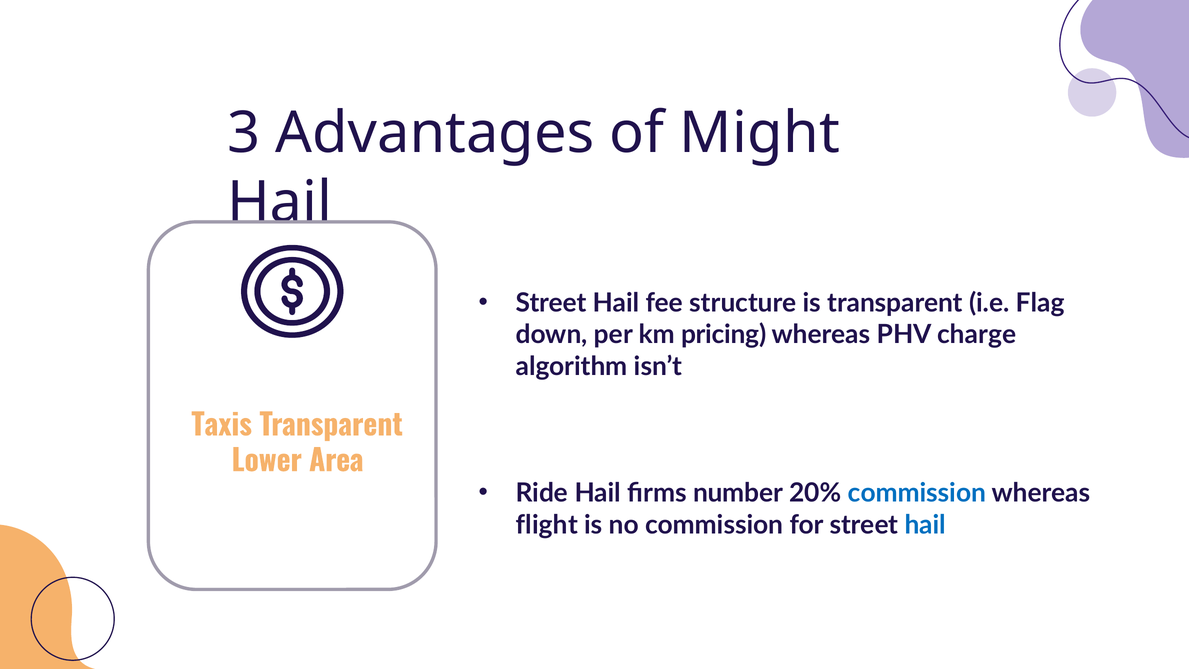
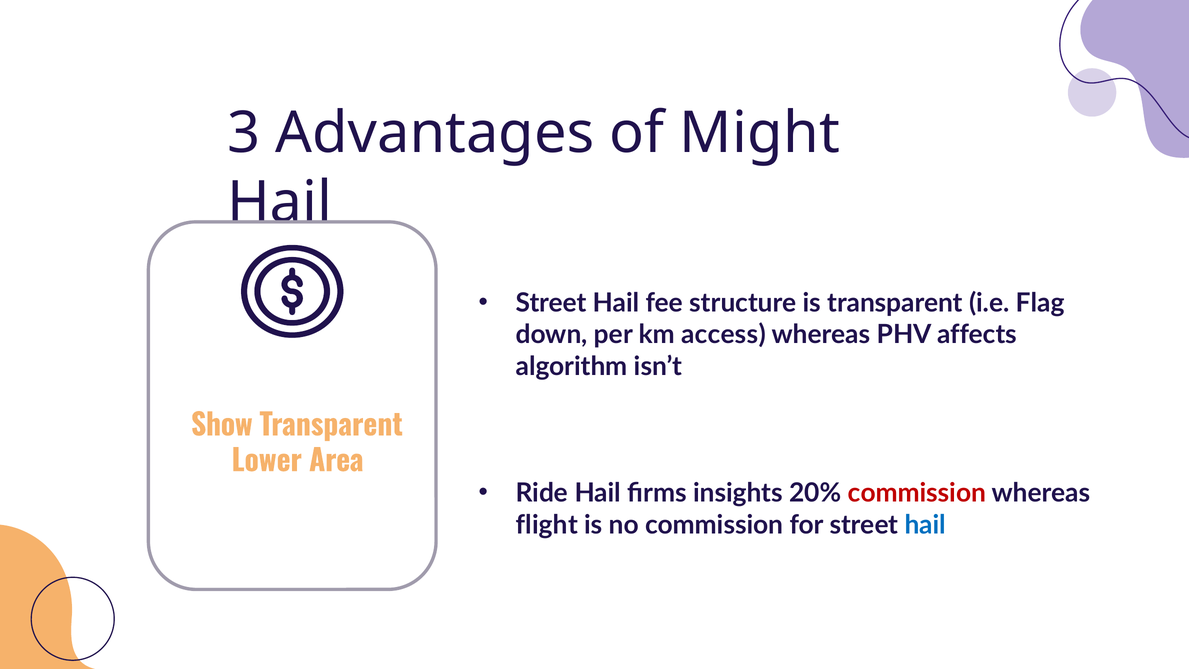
pricing: pricing -> access (724, 335)
charge: charge -> affects (977, 335)
Taxis: Taxis -> Show (222, 426)
number: number -> insights (738, 493)
commission colour: blue -> red (917, 493)
